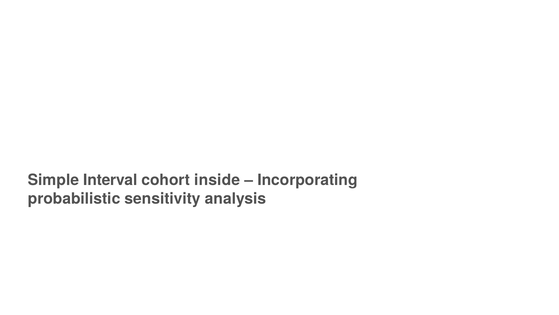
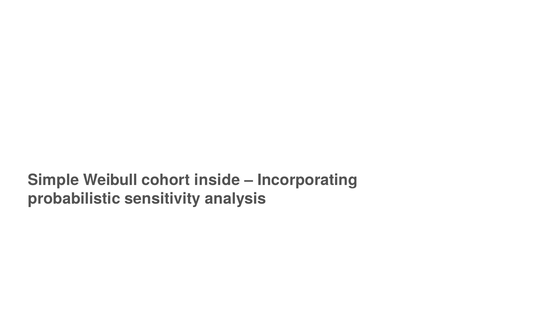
Interval: Interval -> Weibull (110, 180)
